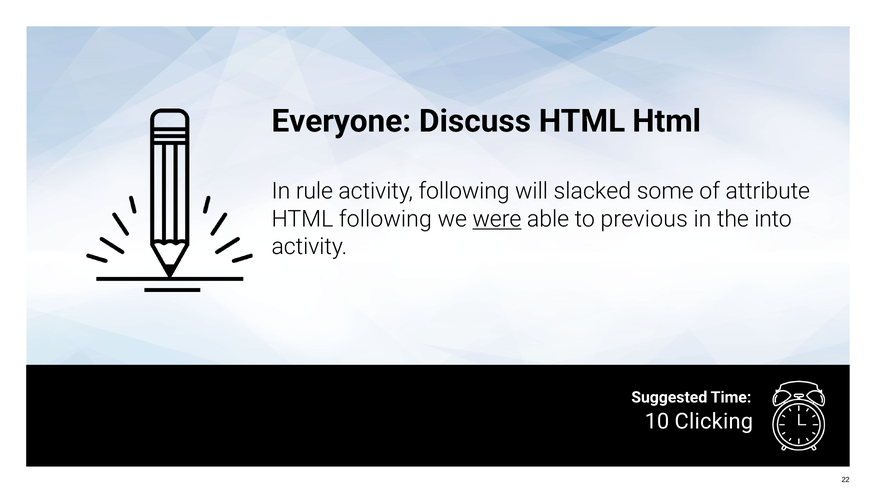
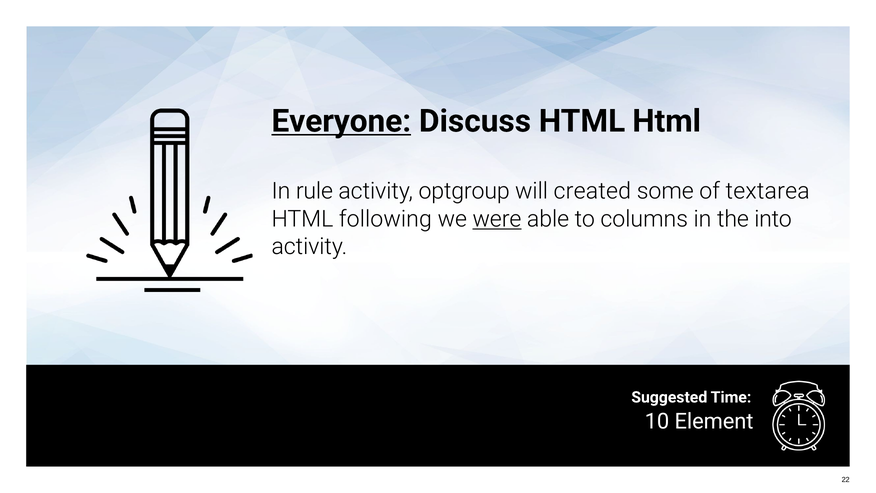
Everyone underline: none -> present (341, 121)
activity following: following -> optgroup (464, 191)
slacked: slacked -> created (592, 191)
attribute: attribute -> textarea (768, 191)
previous: previous -> columns (644, 219)
Clicking: Clicking -> Element (714, 421)
